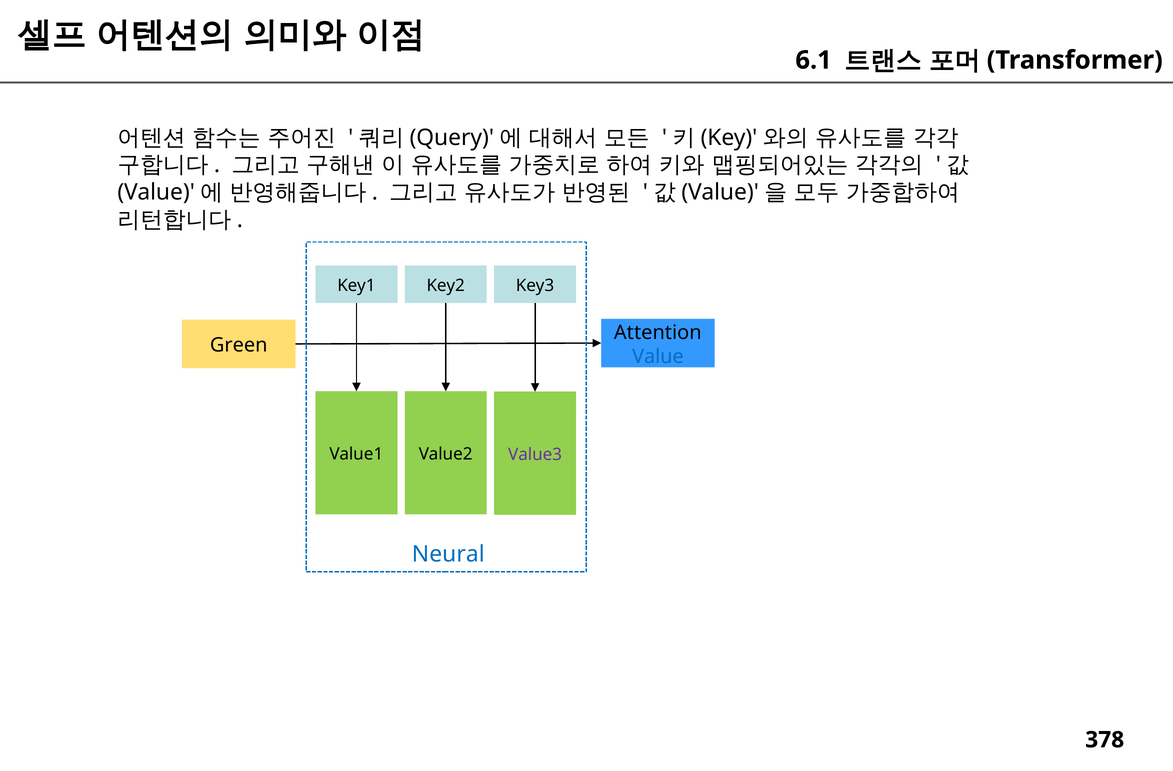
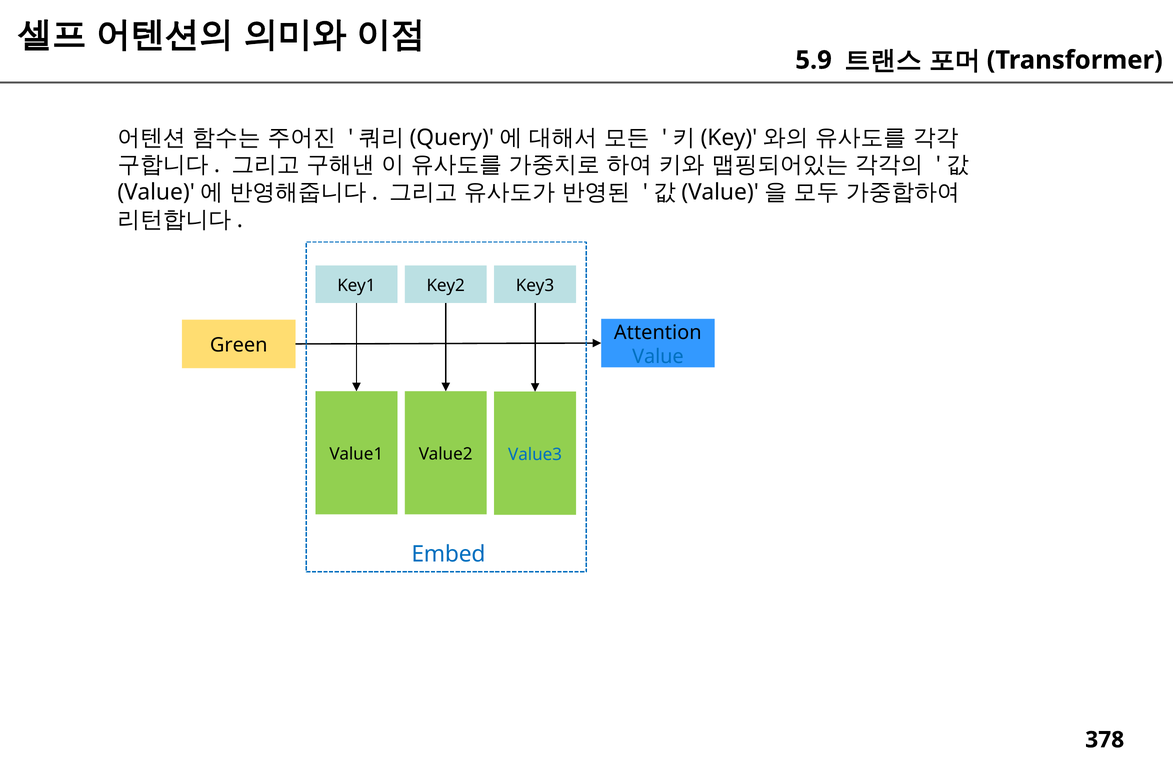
6.1: 6.1 -> 5.9 (814, 60)
Value3 colour: purple -> blue (535, 454)
Neural: Neural -> Embed (448, 554)
